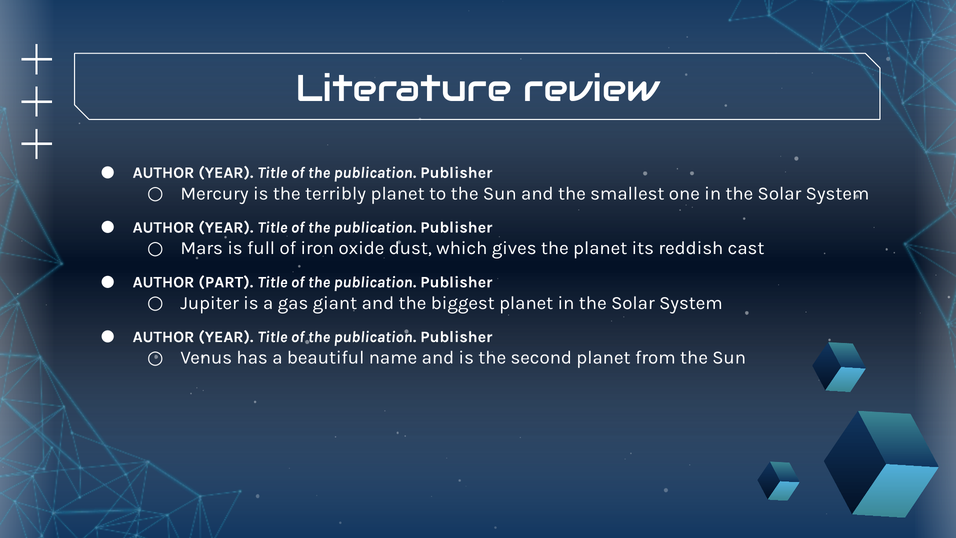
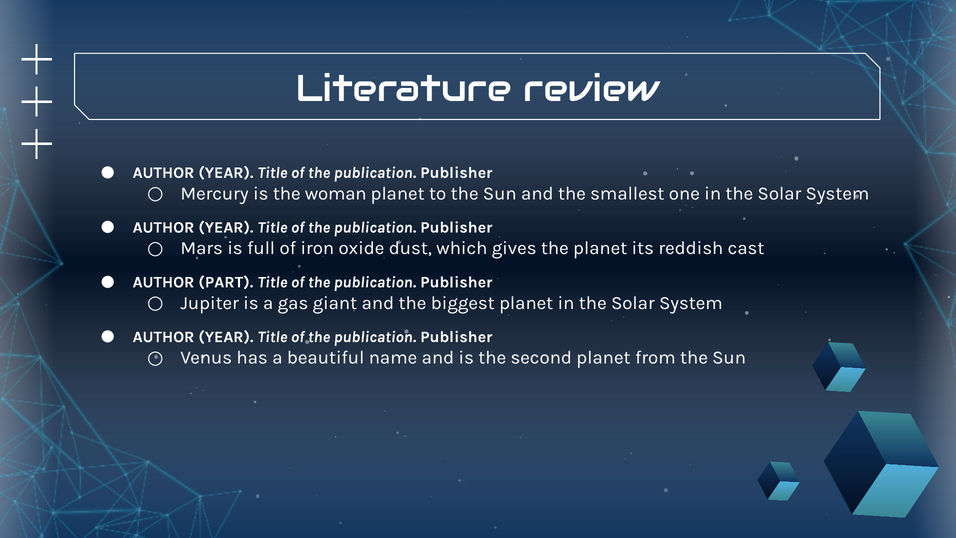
terribly: terribly -> woman (336, 193)
